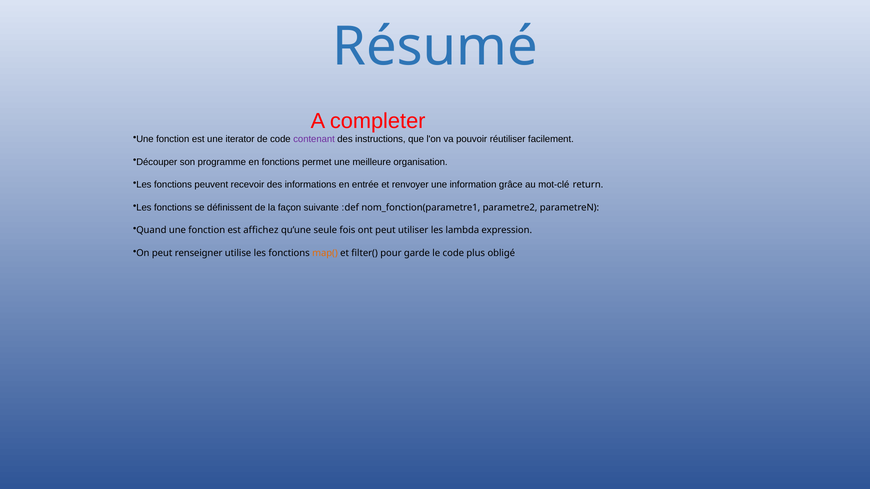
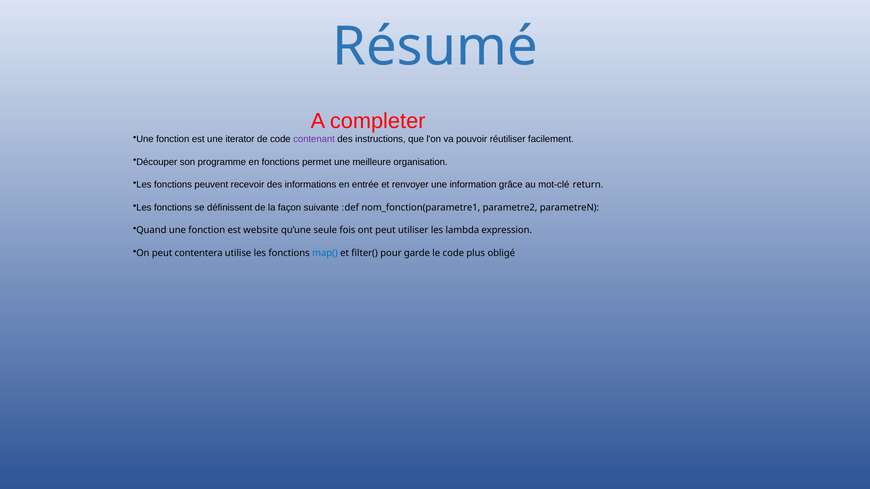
affichez: affichez -> website (261, 230)
renseigner: renseigner -> contentera (199, 253)
map( colour: orange -> blue (325, 253)
